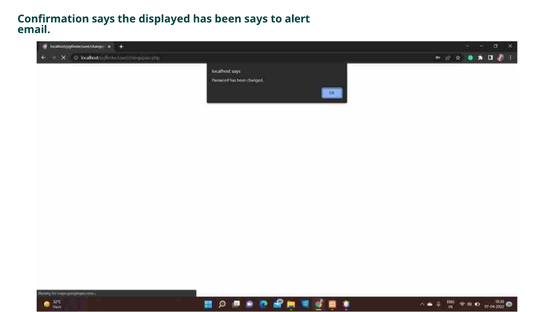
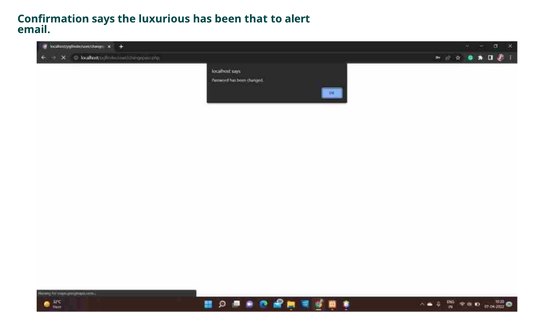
displayed: displayed -> luxurious (164, 19)
been says: says -> that (256, 19)
